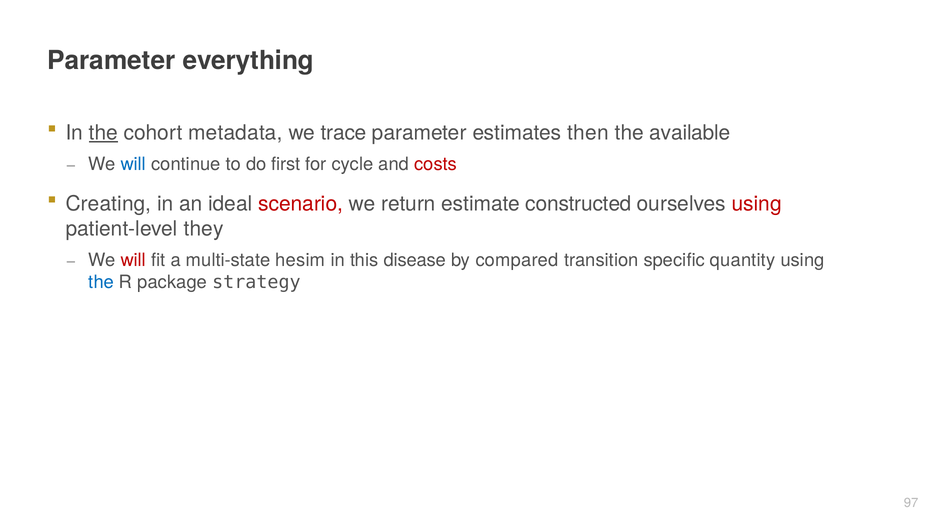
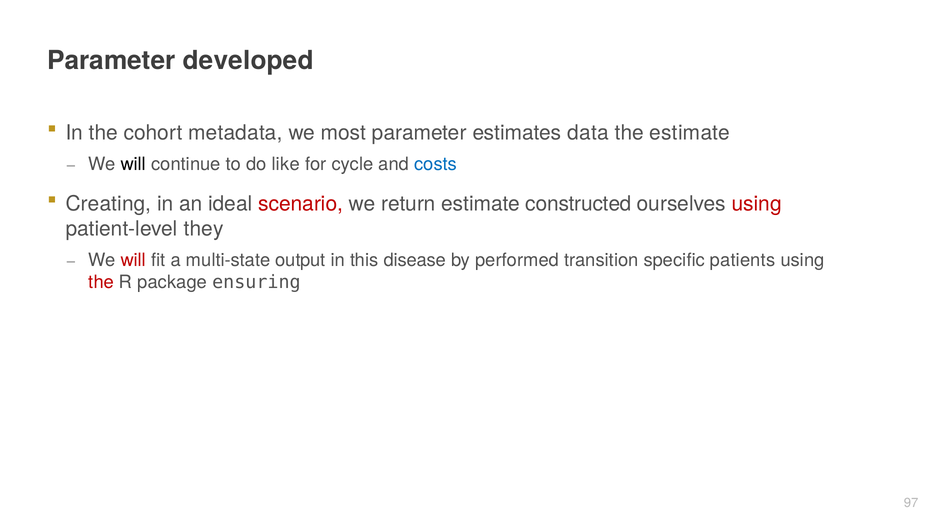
everything: everything -> developed (248, 61)
the underline: present -> none (103, 133)
trace: trace -> most (344, 133)
then: then -> data (588, 133)
the available: available -> estimate (690, 133)
will colour: blue -> black (133, 164)
first: first -> like (286, 164)
costs colour: red -> blue (436, 164)
hesim: hesim -> output (301, 260)
compared: compared -> performed (517, 260)
quantity: quantity -> patients (743, 260)
the colour: blue -> red (101, 282)
strategy: strategy -> ensuring (256, 282)
